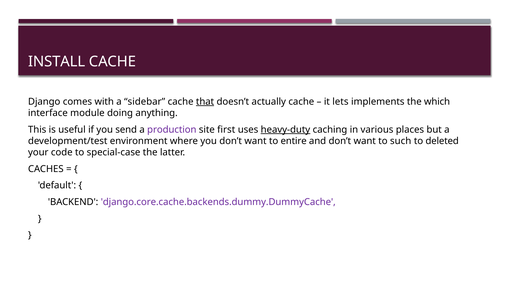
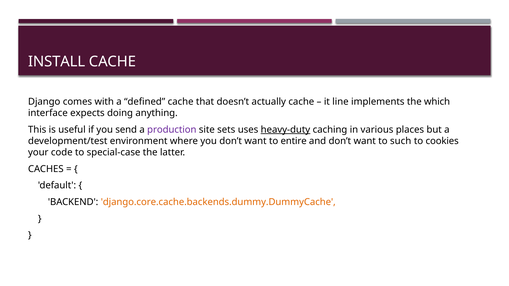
sidebar: sidebar -> defined (145, 102)
that underline: present -> none (205, 102)
lets: lets -> line (340, 102)
module: module -> expects (87, 113)
first: first -> sets (226, 130)
deleted: deleted -> cookies (442, 141)
django.core.cache.backends.dummy.DummyCache colour: purple -> orange (218, 202)
